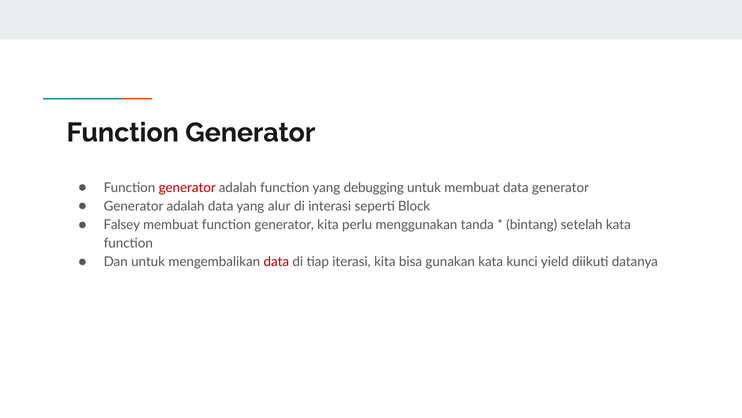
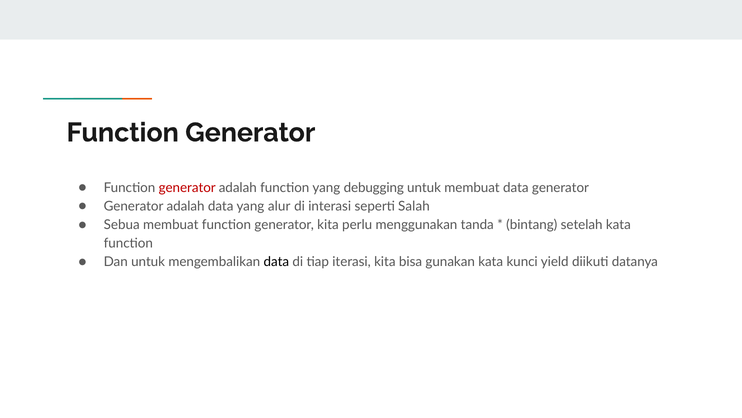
Block: Block -> Salah (414, 206)
Falsey: Falsey -> Sebua (122, 224)
data colour: red -> black (276, 261)
